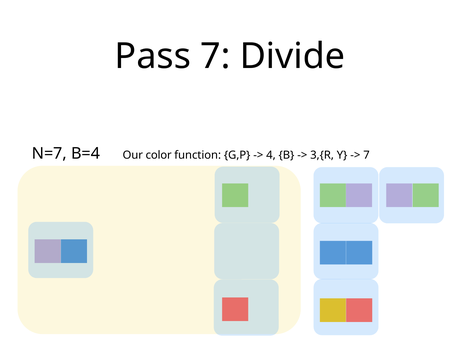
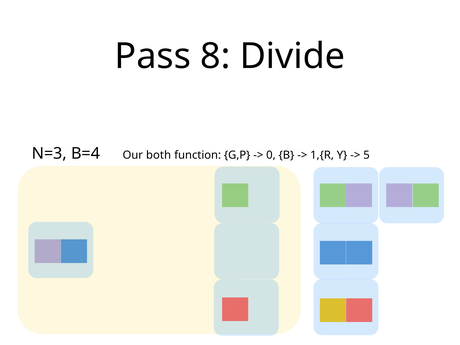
Pass 7: 7 -> 8 (215, 56)
N=7: N=7 -> N=3 (49, 153)
color: color -> both (159, 155)
4: 4 -> 0 (271, 155)
3,{R: 3,{R -> 1,{R (322, 155)
7: 7 -> 5 (366, 155)
